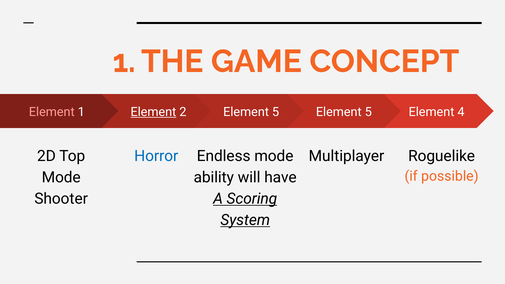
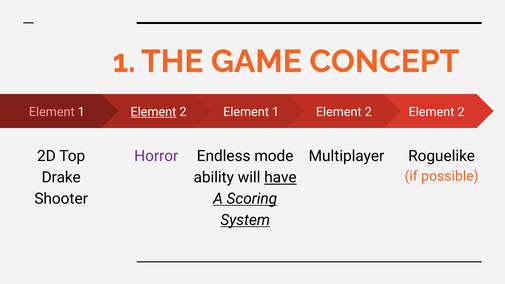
5: 5 -> 1 (276, 112)
5: 5 -> 2 (368, 112)
4: 4 -> 2 (461, 112)
Horror colour: blue -> purple (156, 156)
Mode: Mode -> Drake (61, 178)
have underline: none -> present (280, 178)
